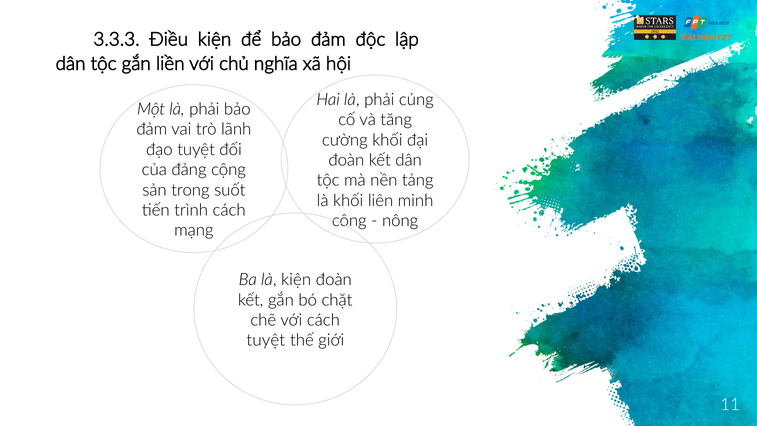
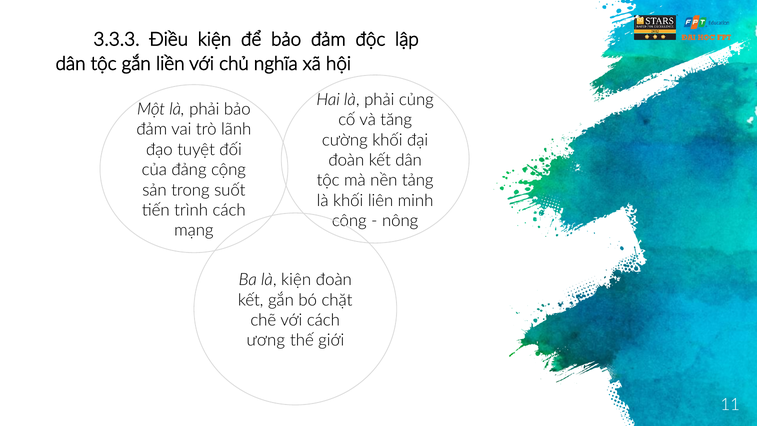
tuyệt: tuyệt -> ương (266, 340)
